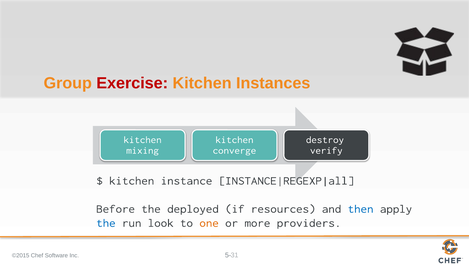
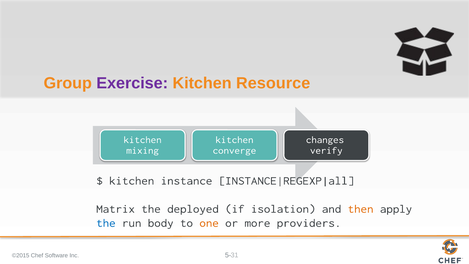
Exercise colour: red -> purple (132, 83)
Instances: Instances -> Resource (273, 83)
destroy: destroy -> changes (325, 140)
Before: Before -> Matrix (116, 209)
resources: resources -> isolation (283, 209)
then colour: blue -> orange (361, 209)
look: look -> body (161, 223)
